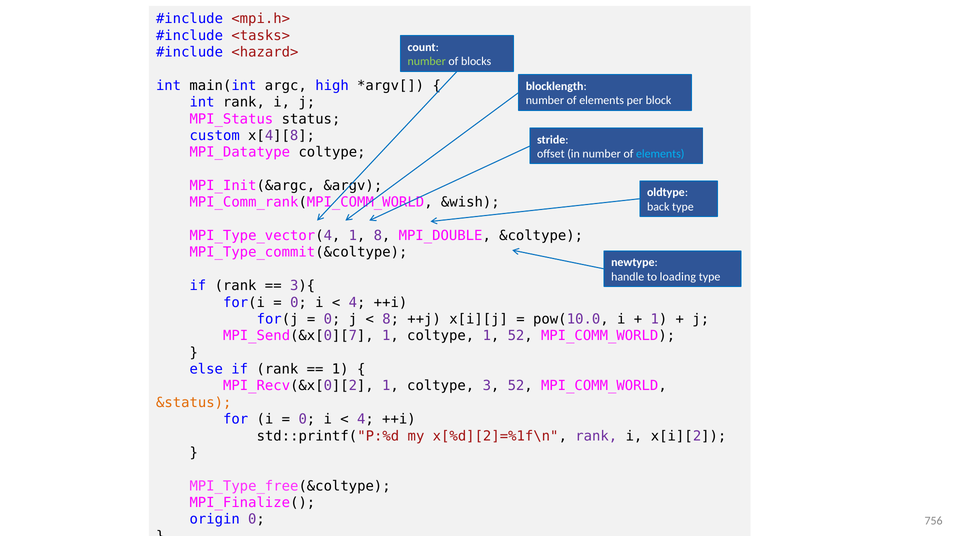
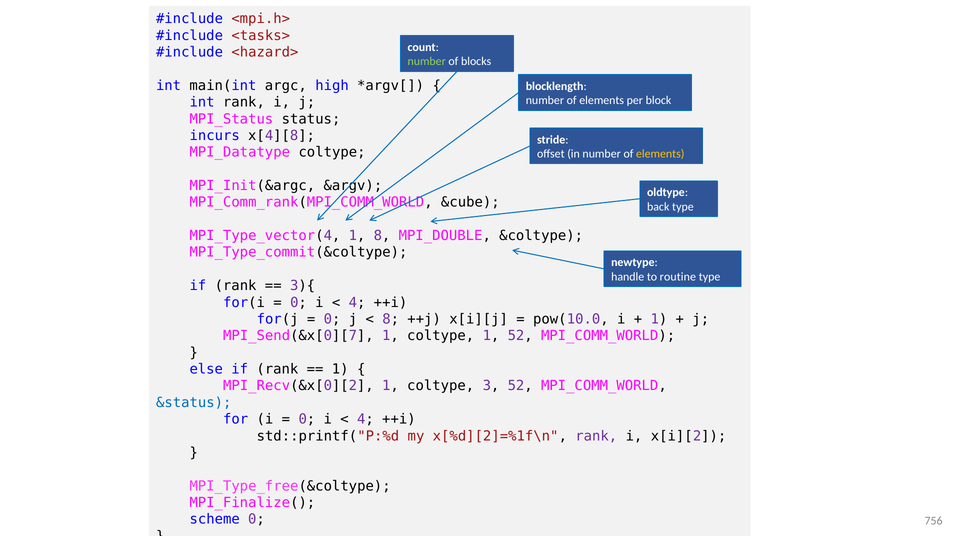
custom: custom -> incurs (215, 136)
elements colour: light blue -> yellow (660, 154)
&wish: &wish -> &cube (470, 202)
loading: loading -> routine (678, 277)
&status colour: orange -> blue (194, 403)
origin: origin -> scheme (215, 519)
